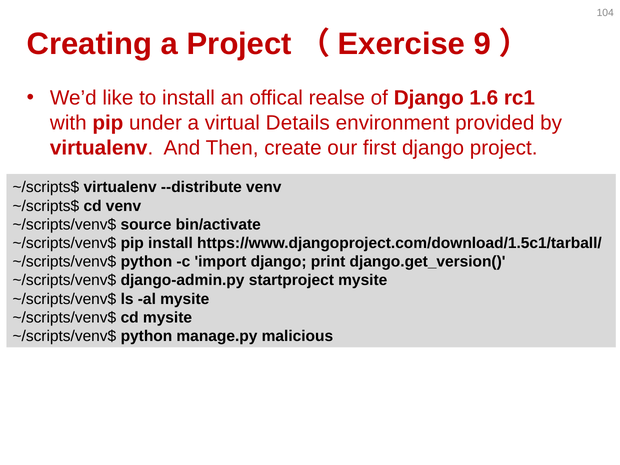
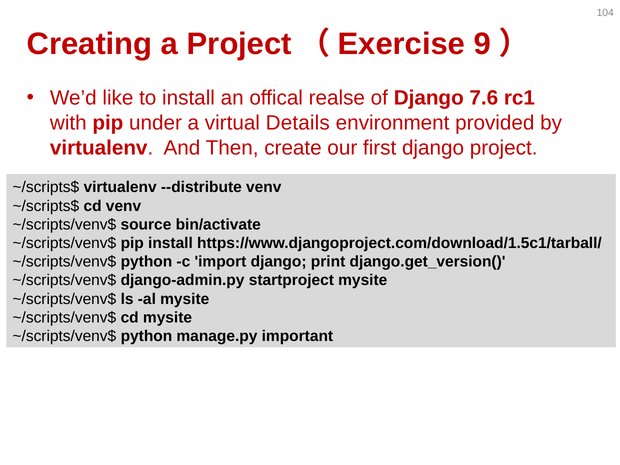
1.6: 1.6 -> 7.6 (484, 98)
malicious: malicious -> important (297, 336)
